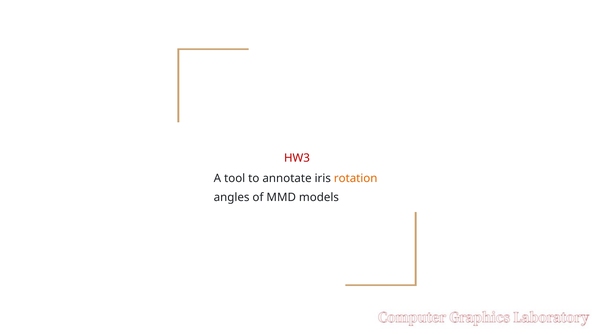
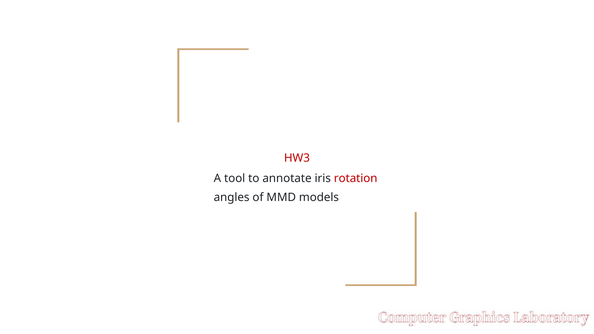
rotation colour: orange -> red (356, 178)
